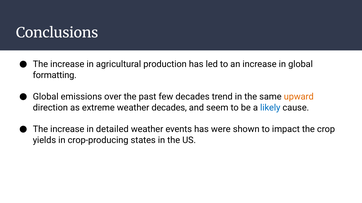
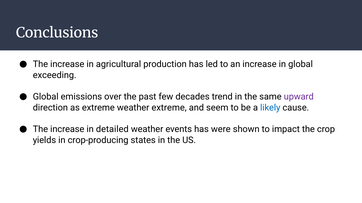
formatting: formatting -> exceeding (55, 75)
upward colour: orange -> purple (299, 97)
weather decades: decades -> extreme (169, 108)
